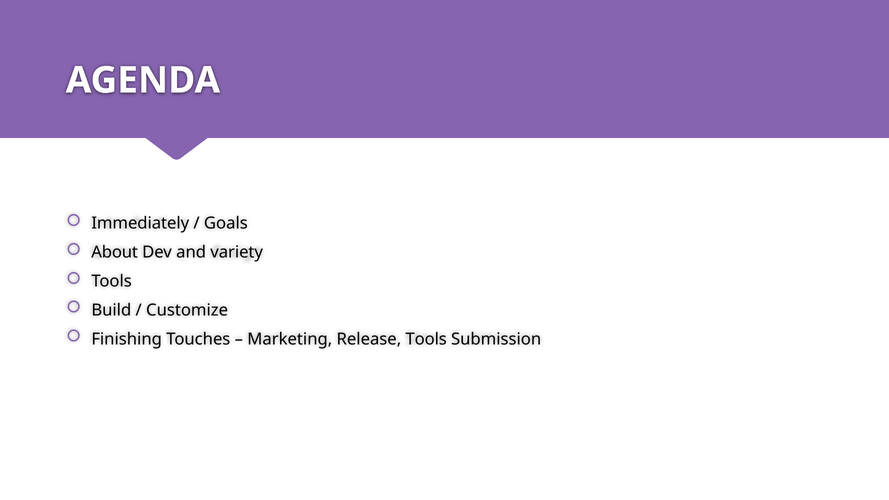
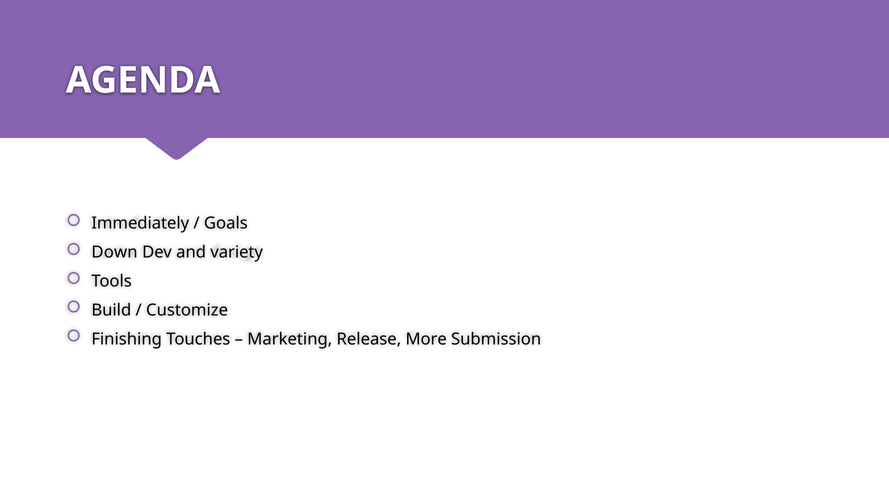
About: About -> Down (115, 252)
Release Tools: Tools -> More (426, 339)
